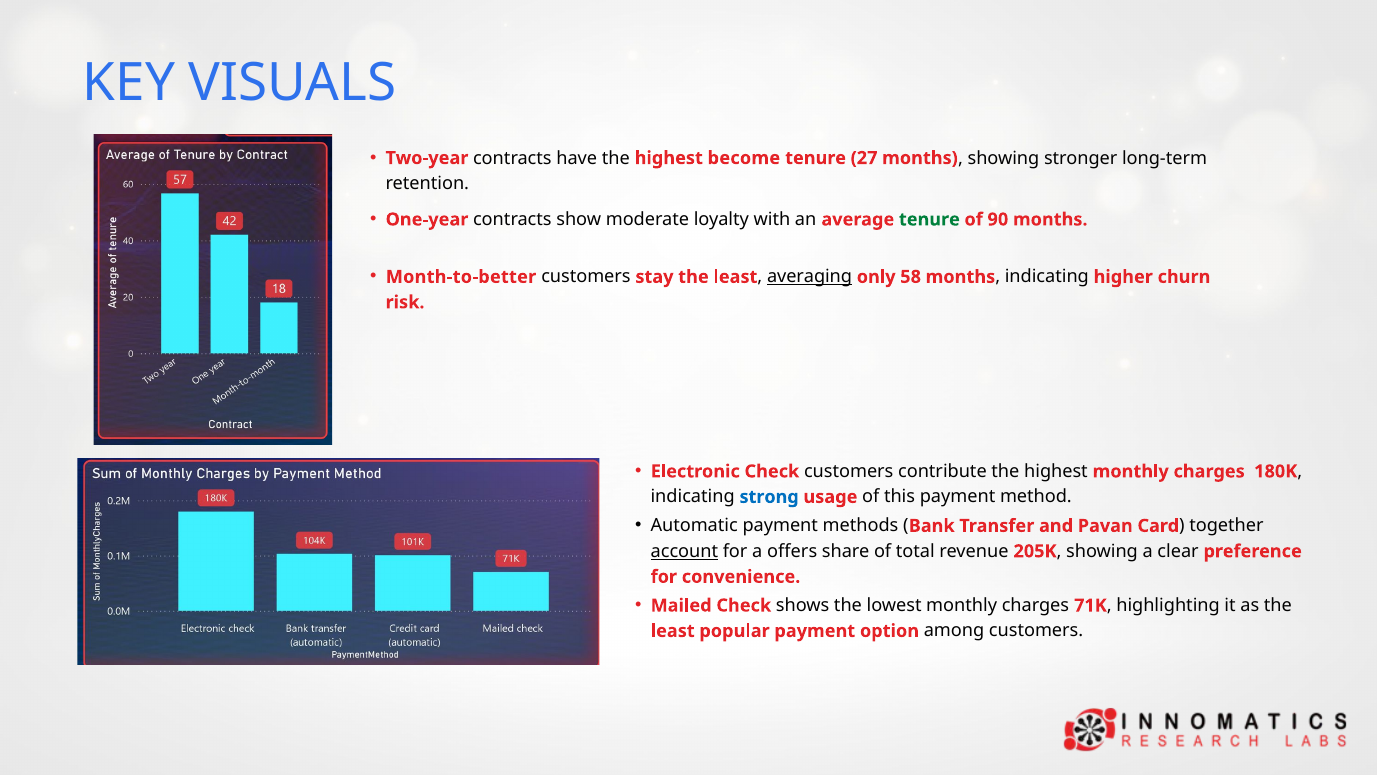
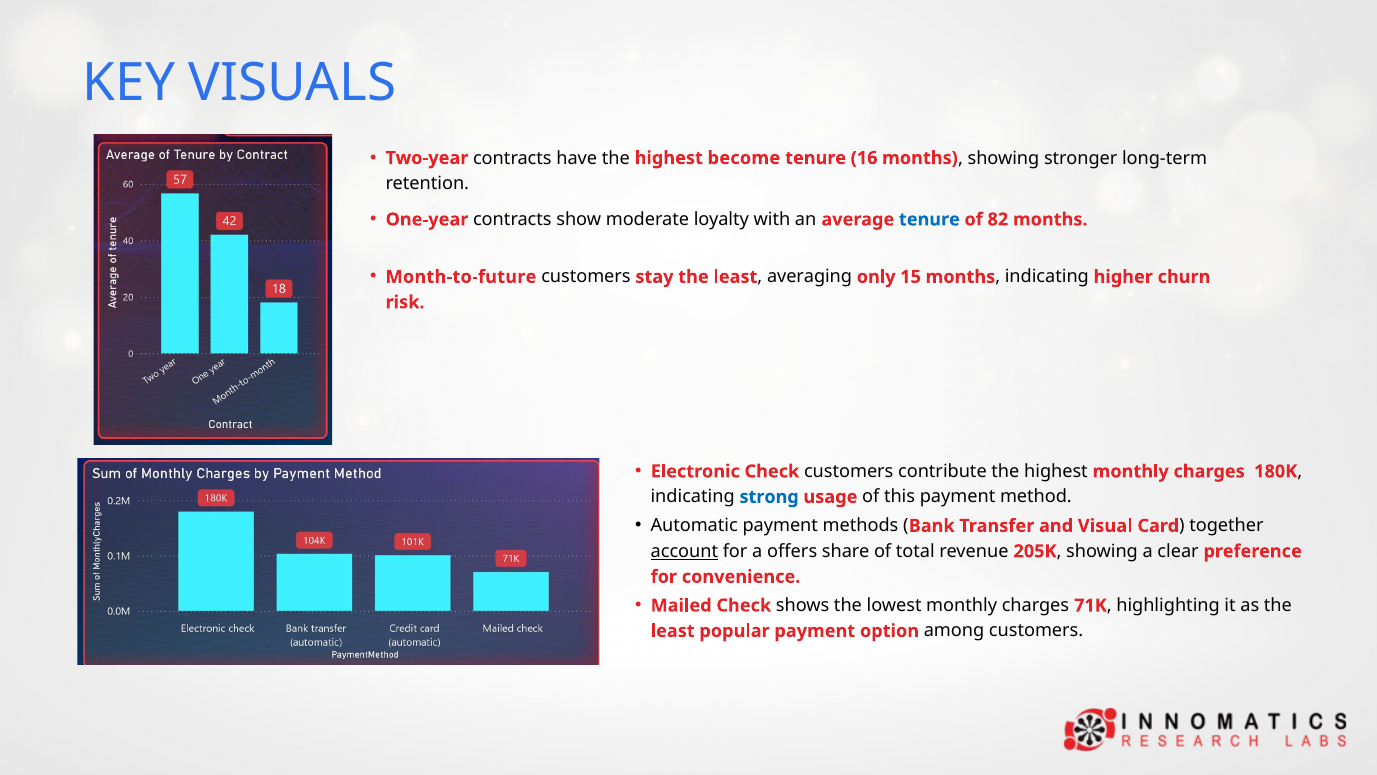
27: 27 -> 16 (864, 158)
tenure colour: green -> blue (929, 219)
90: 90 -> 82 (998, 219)
Month-to-better: Month-to-better -> Month-to-future (461, 277)
averaging underline: present -> none (810, 277)
58: 58 -> 15 (911, 277)
Pavan: Pavan -> Visual (1105, 526)
